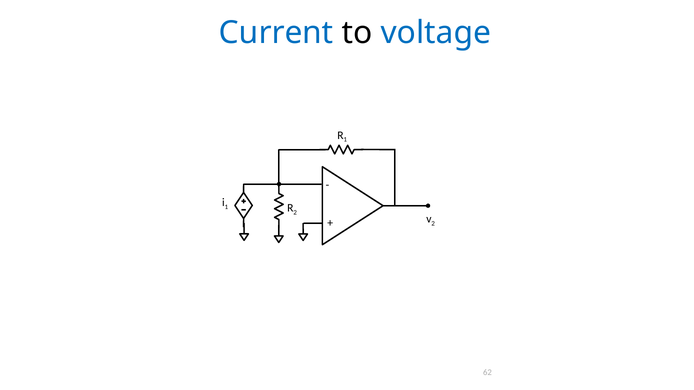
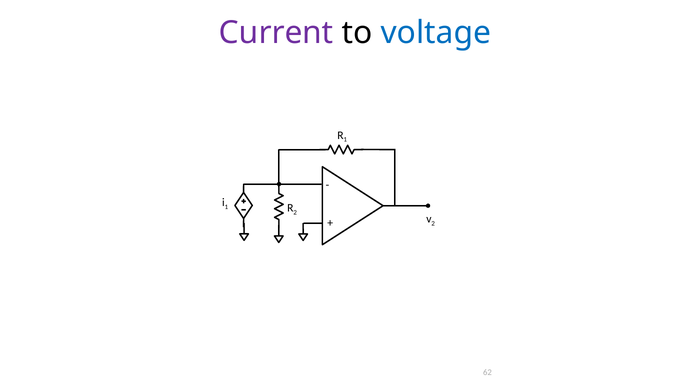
Current colour: blue -> purple (276, 33)
